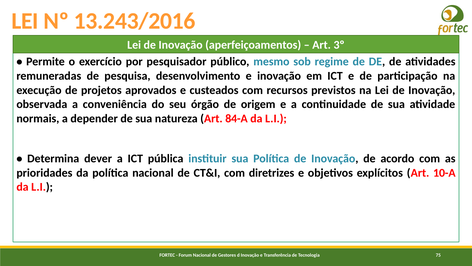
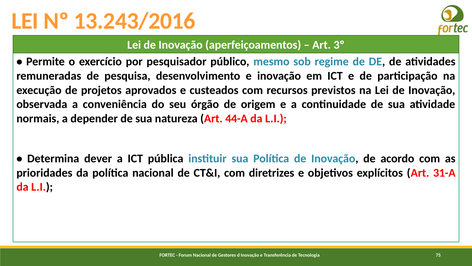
84-A: 84-A -> 44-A (236, 118)
10-A: 10-A -> 31-A (444, 173)
